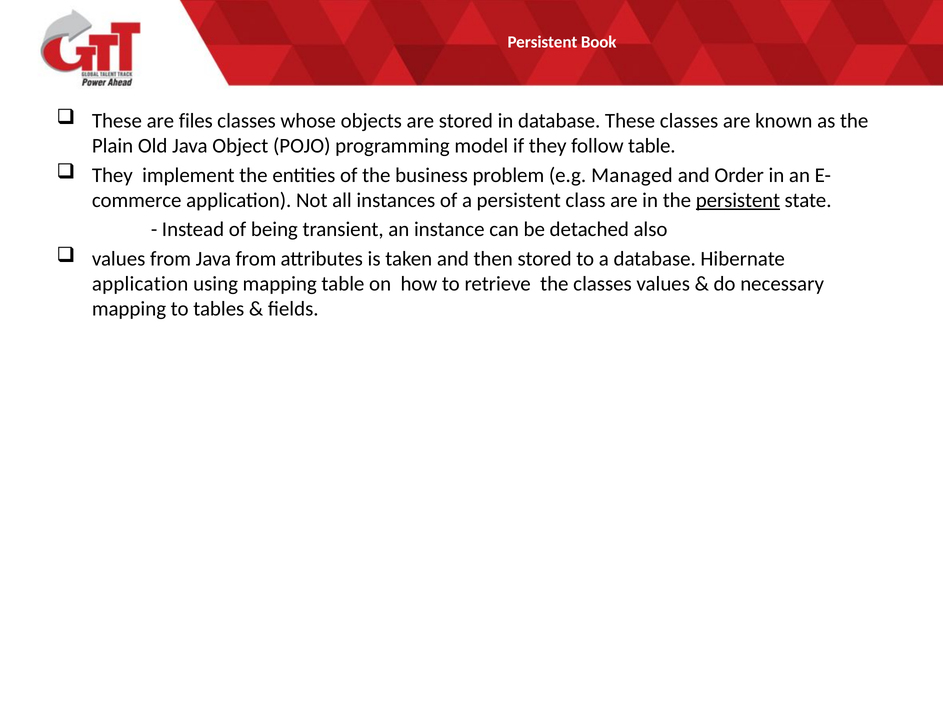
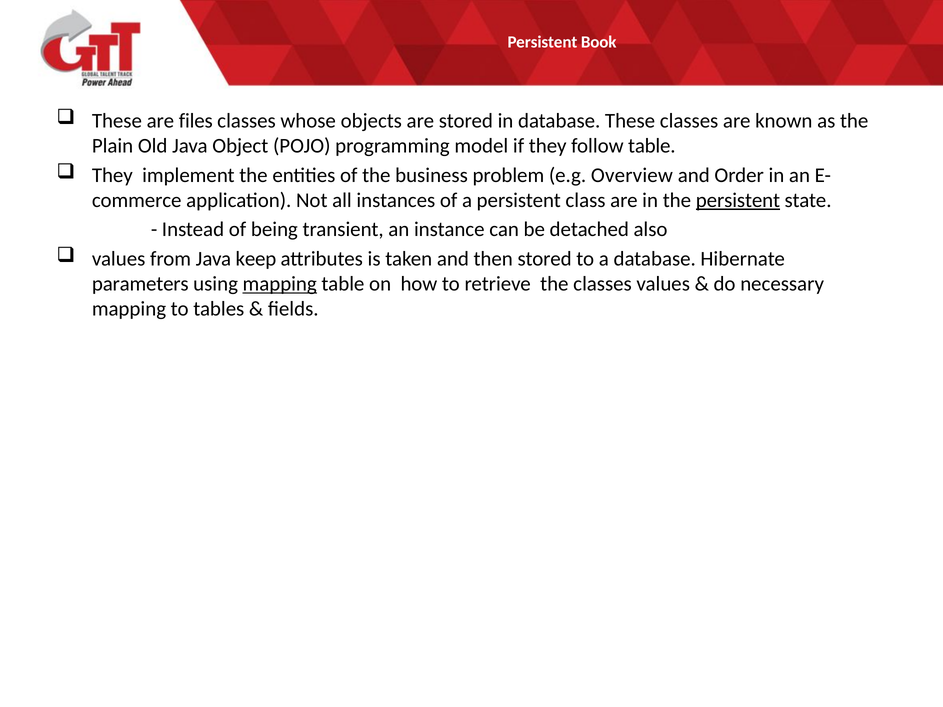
Managed: Managed -> Overview (632, 175)
Java from: from -> keep (256, 259)
application: application -> parameters (140, 284)
mapping underline: none -> present (280, 284)
